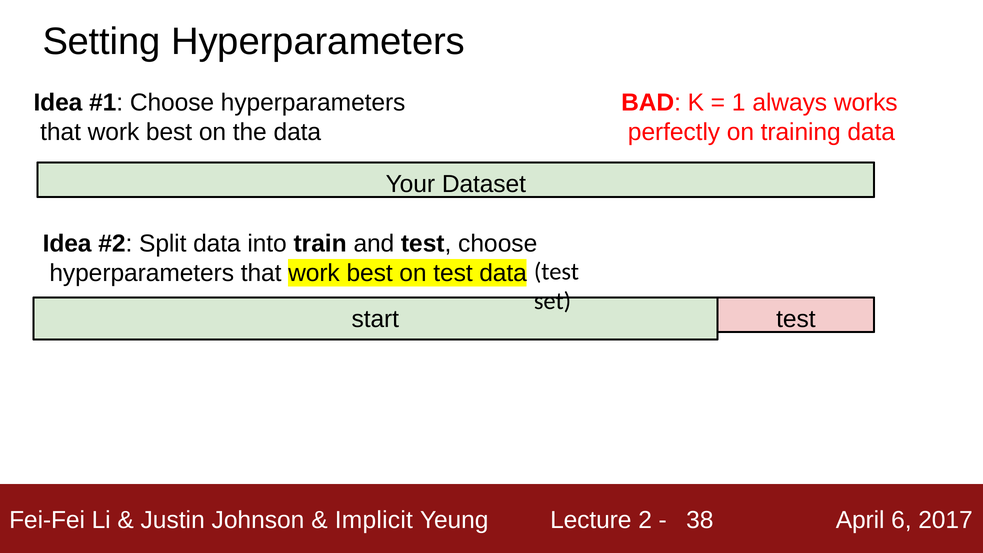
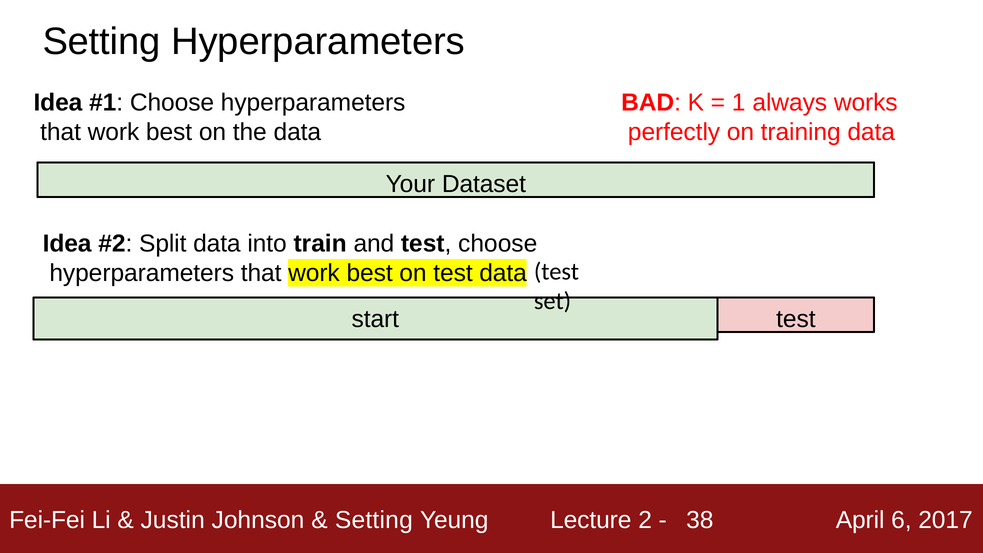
Implicit: Implicit -> Setting (374, 520)
